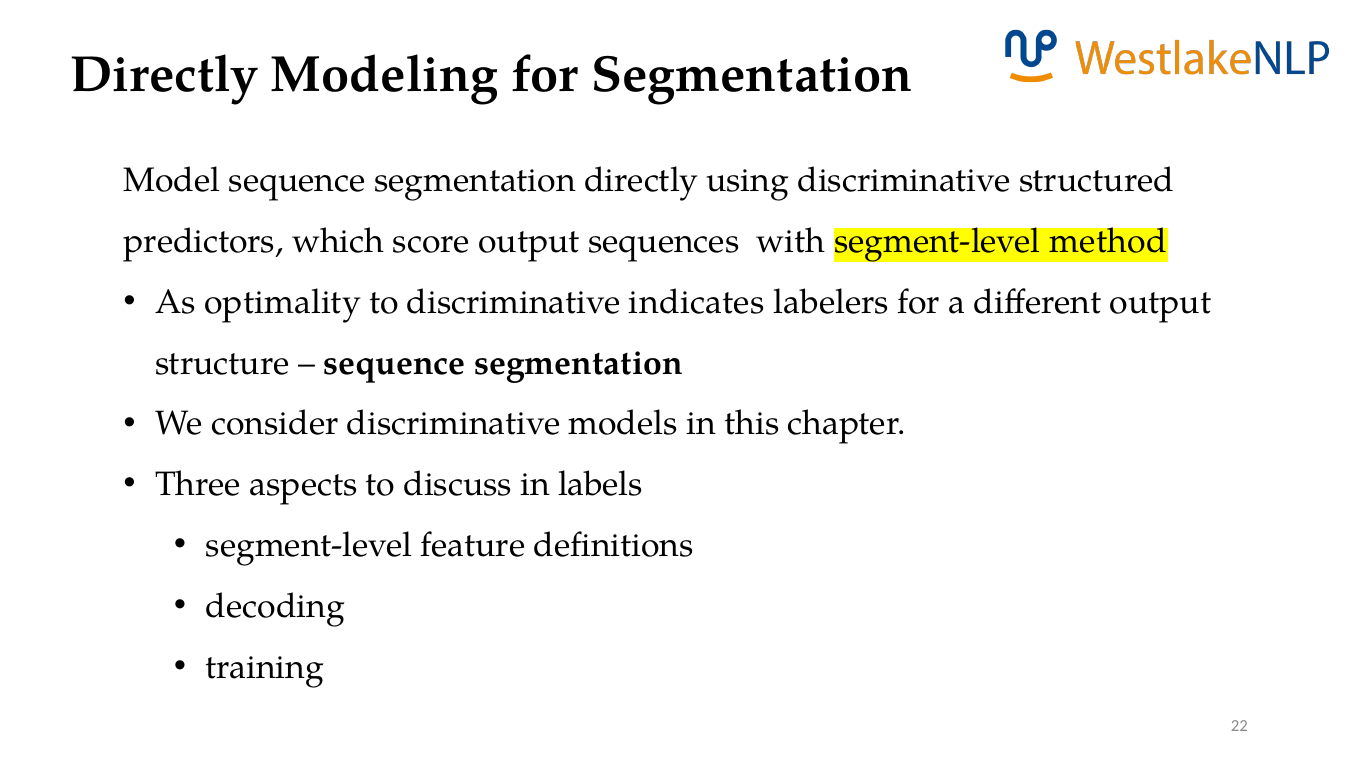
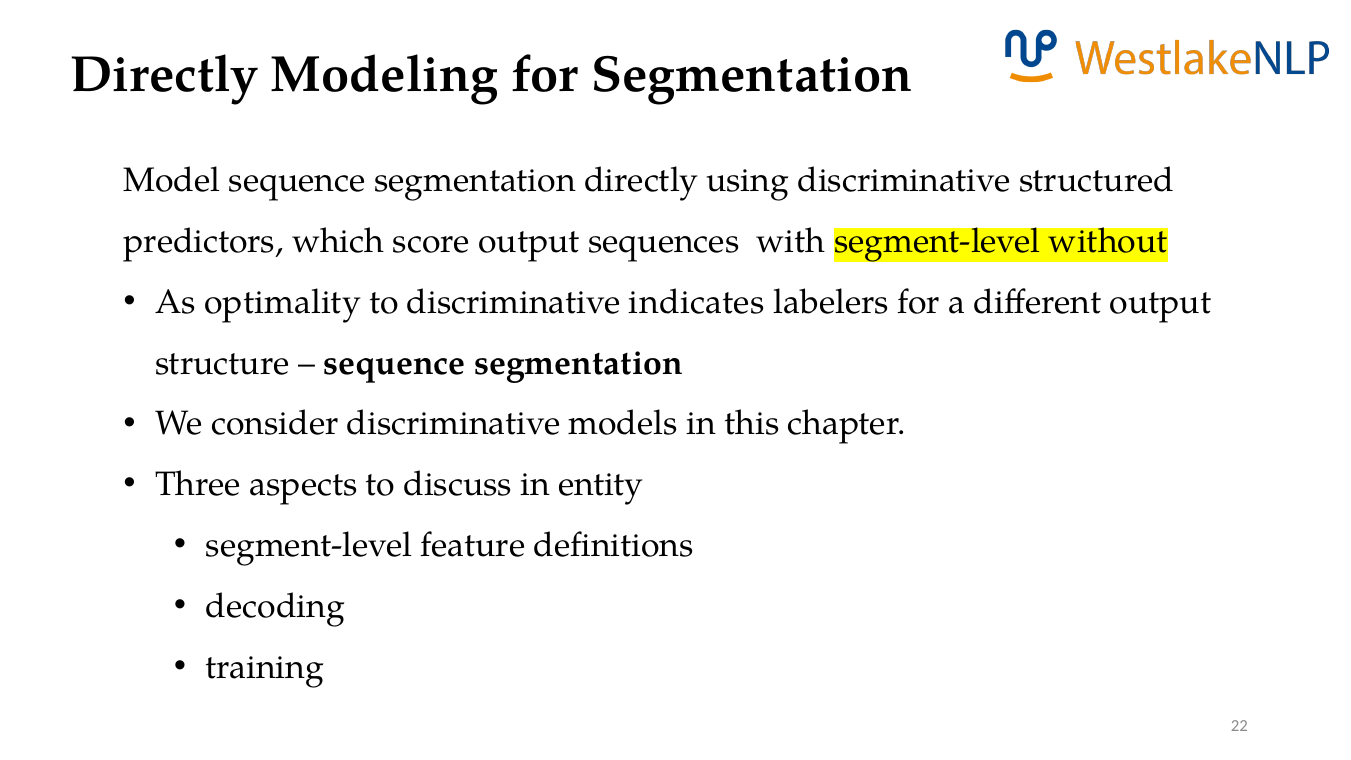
method: method -> without (1108, 241)
labels: labels -> entity (601, 485)
